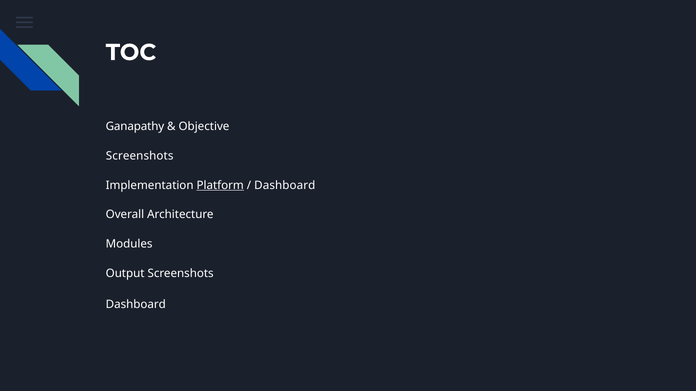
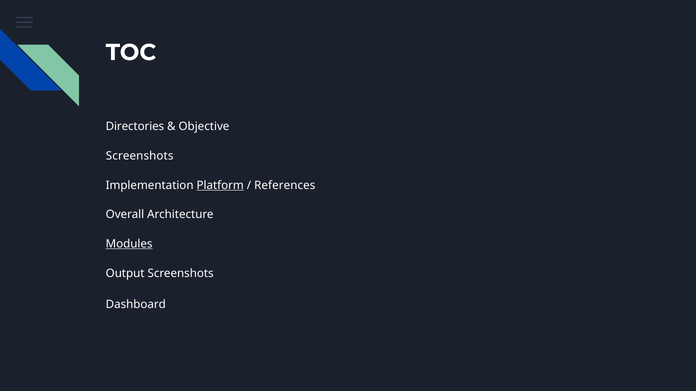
Ganapathy: Ganapathy -> Directories (135, 127)
Dashboard: Dashboard -> References (285, 185)
Modules underline: none -> present (129, 244)
